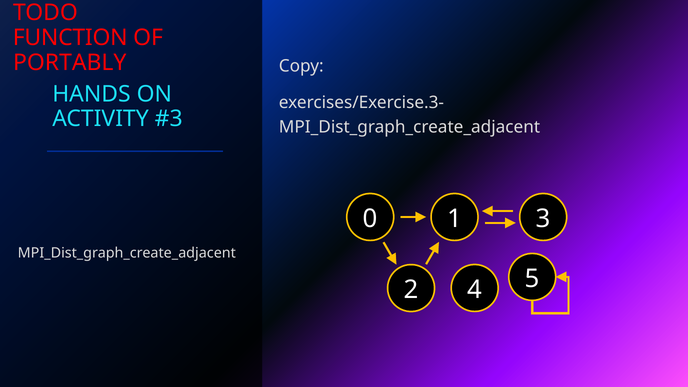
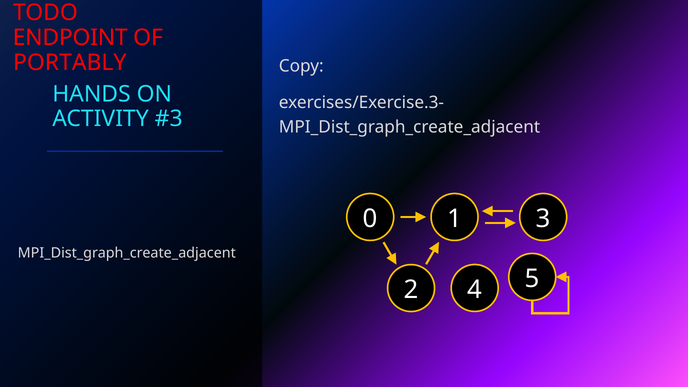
FUNCTION: FUNCTION -> ENDPOINT (70, 38)
